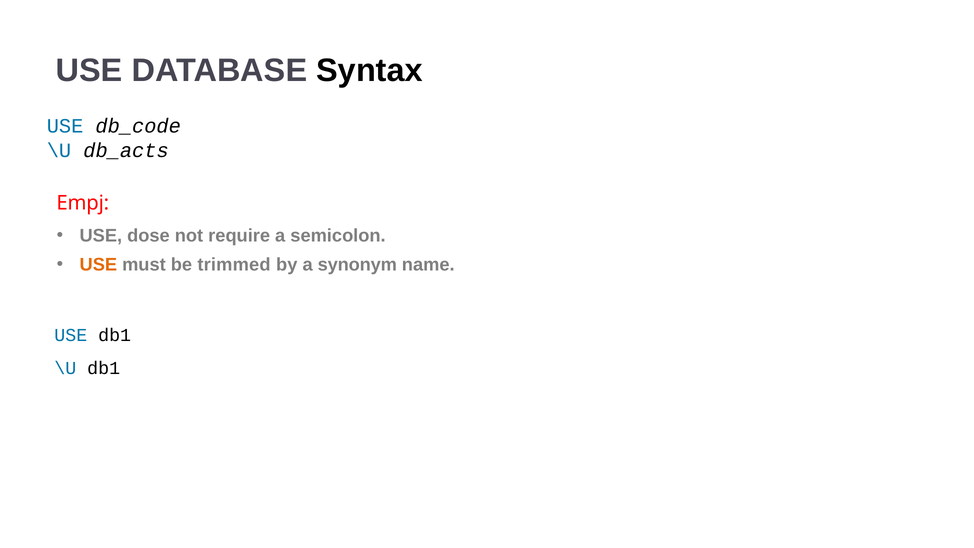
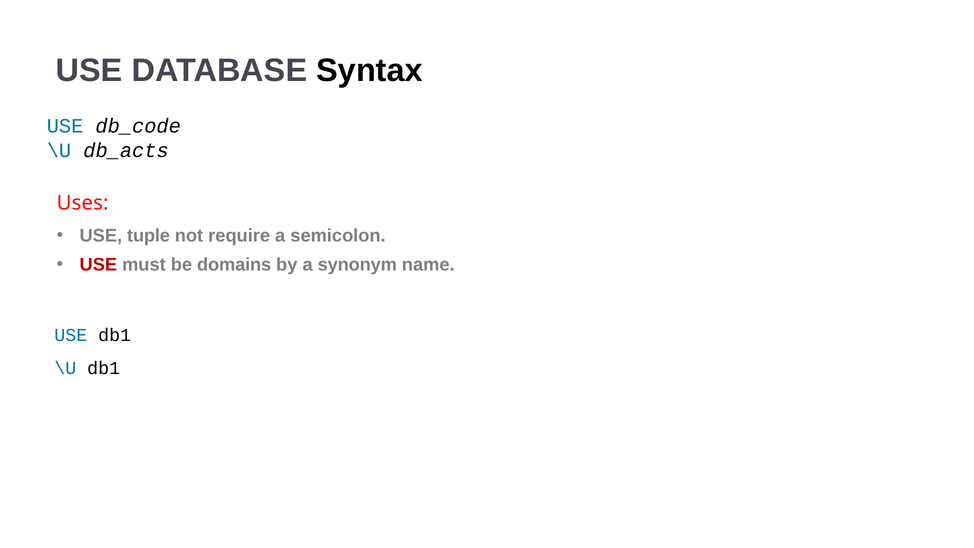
Empj: Empj -> Uses (83, 203)
dose: dose -> tuple (149, 235)
USE colour: orange -> red (98, 265)
trimmed: trimmed -> domains (234, 265)
